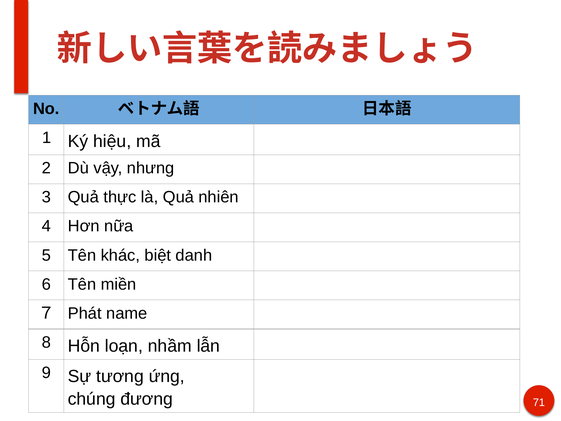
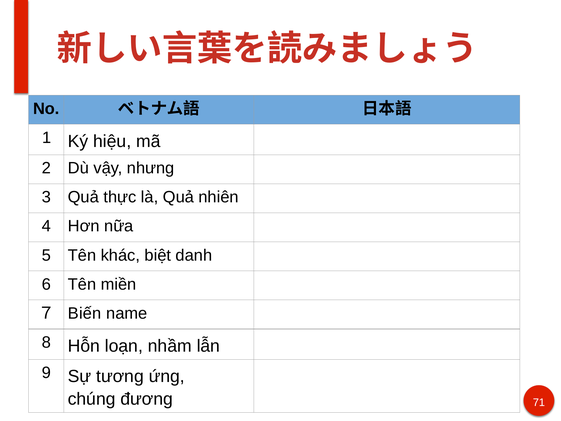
Phát: Phát -> Biến (85, 313)
